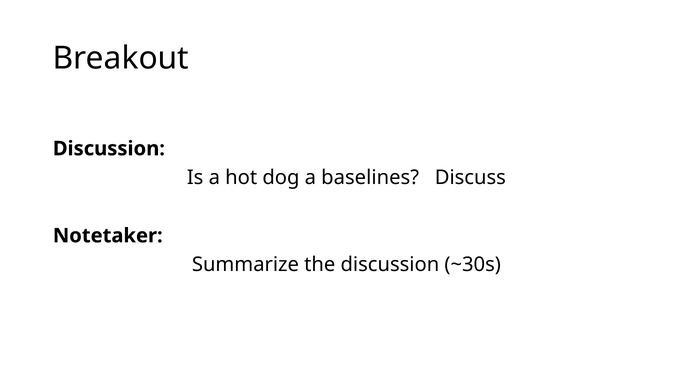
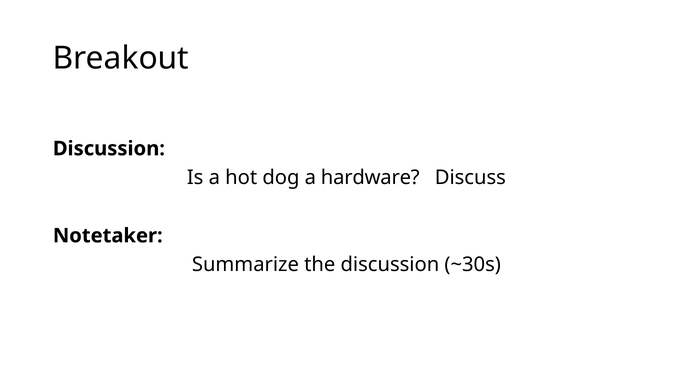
baselines: baselines -> hardware (370, 178)
